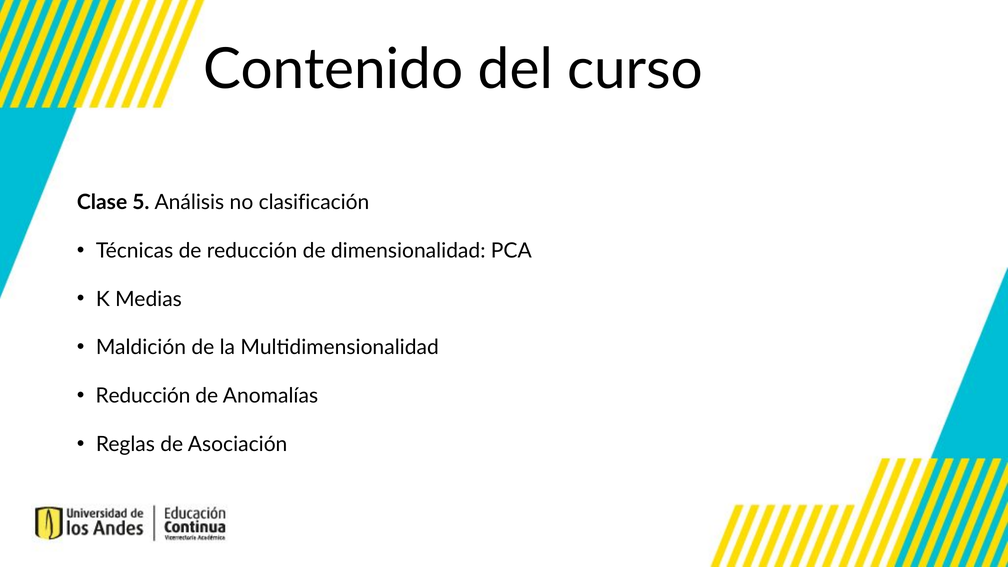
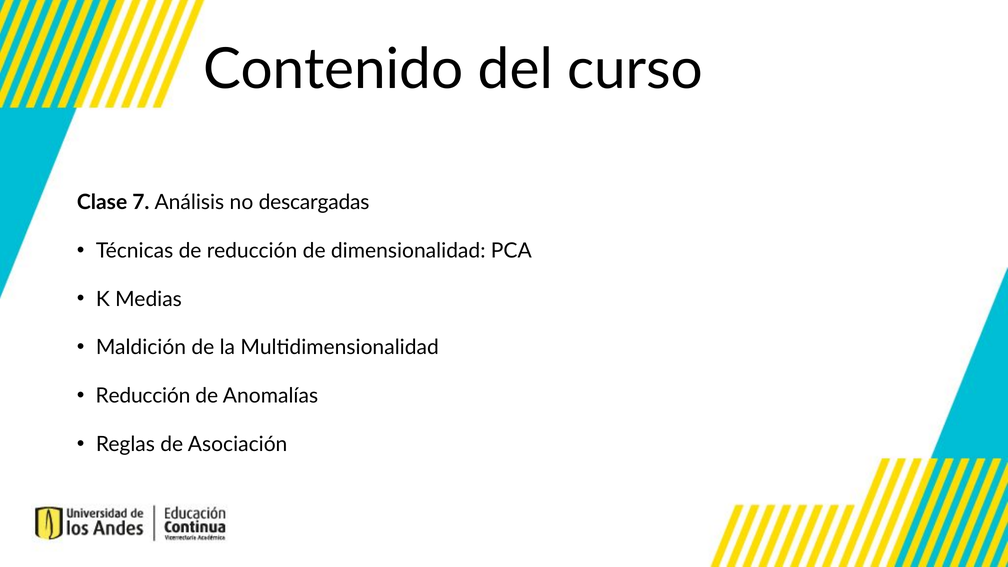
5: 5 -> 7 (141, 202)
clasificación: clasificación -> descargadas (314, 202)
